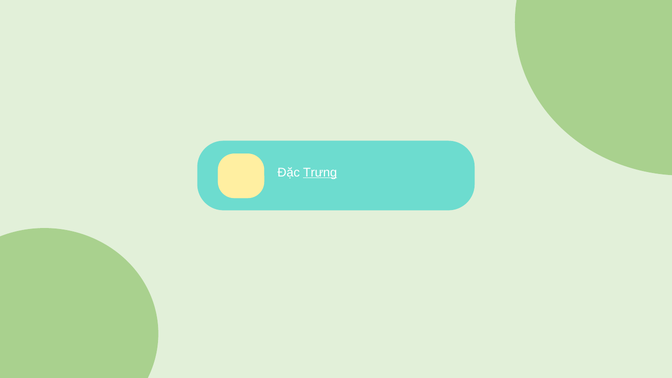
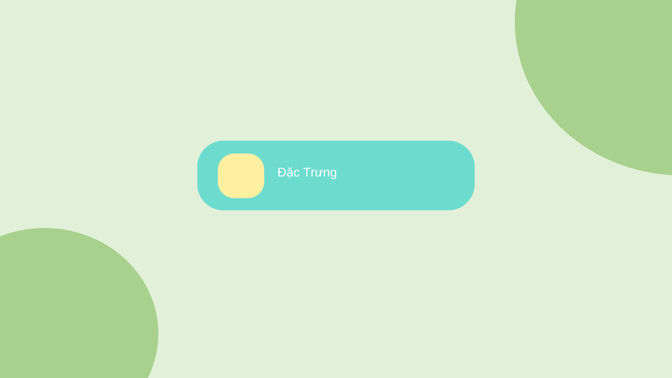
Trưng underline: present -> none (320, 172)
